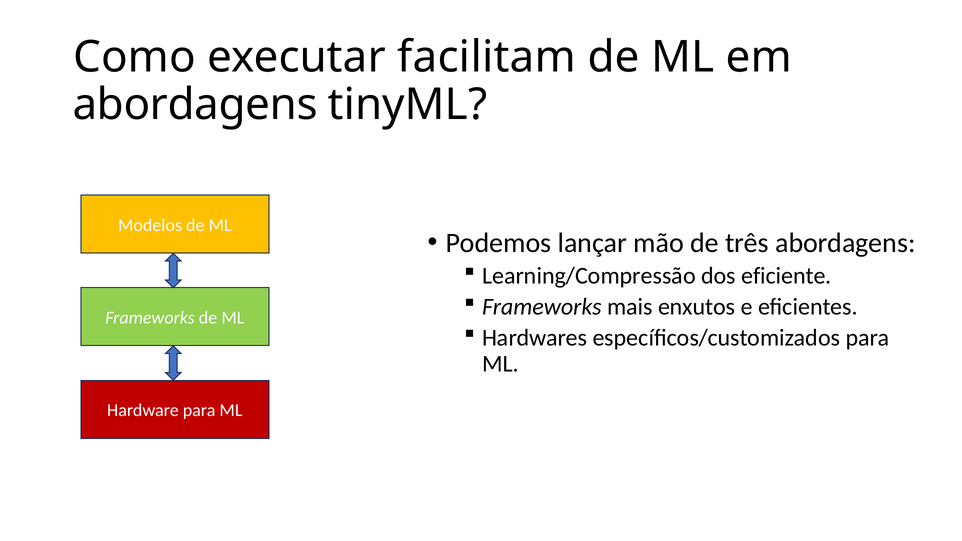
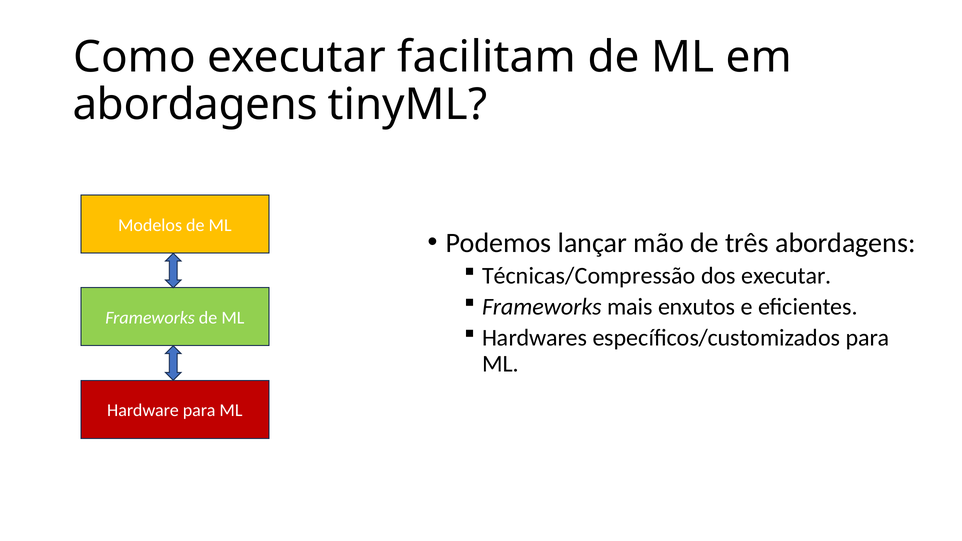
Learning/Compressão: Learning/Compressão -> Técnicas/Compressão (589, 276)
dos eficiente: eficiente -> executar (786, 276)
